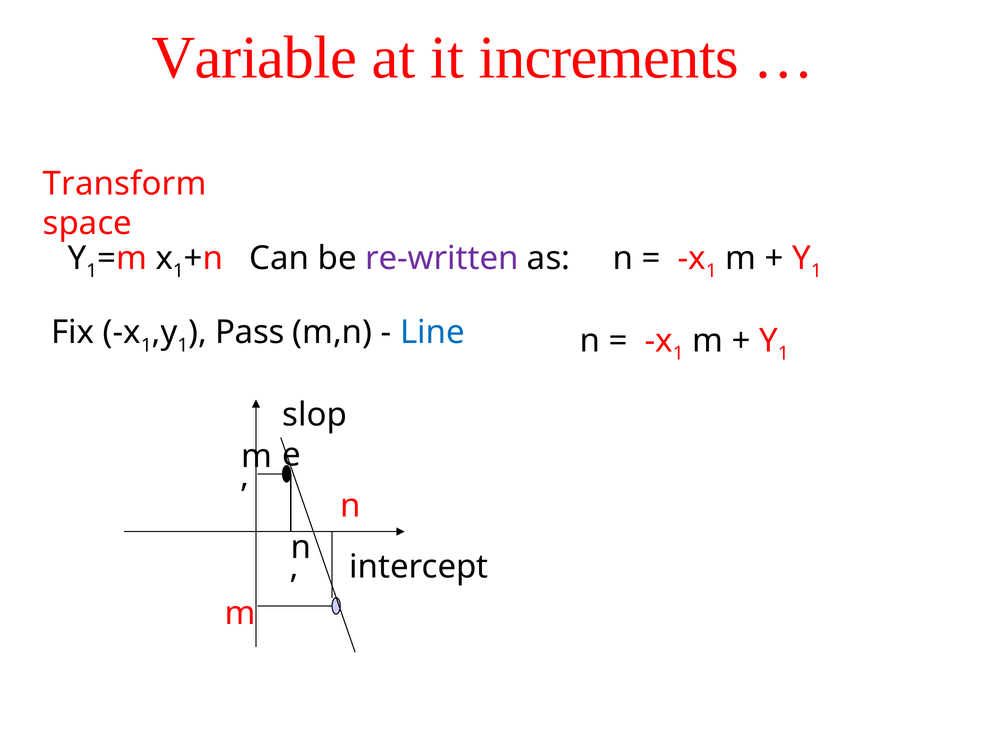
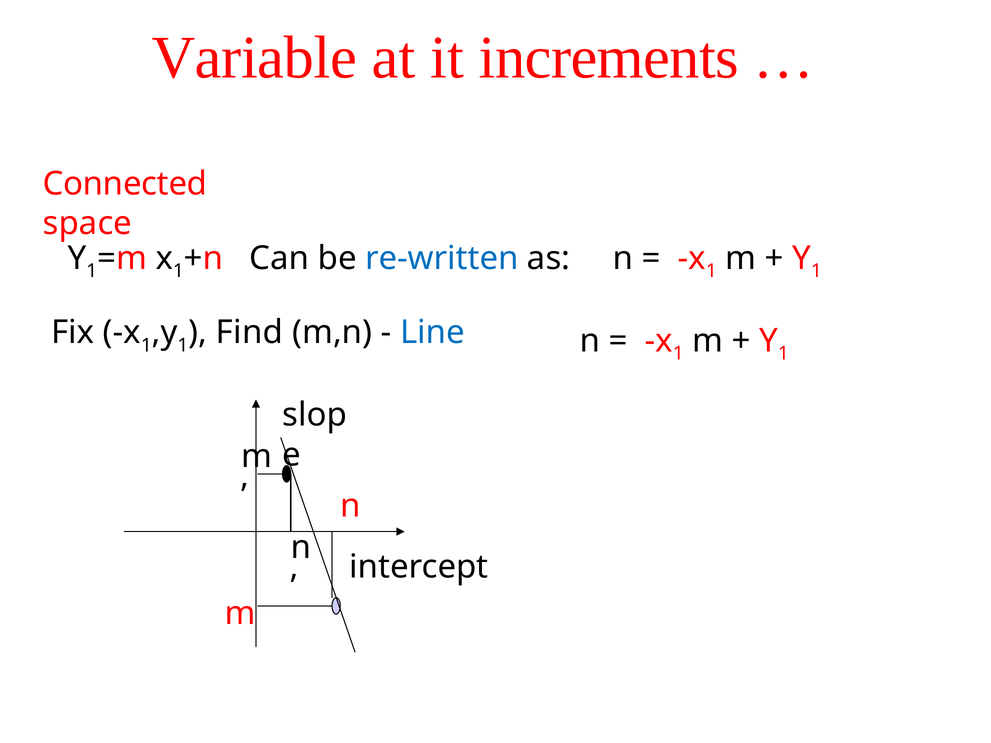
Transform: Transform -> Connected (125, 184)
re-written colour: purple -> blue (442, 258)
Pass: Pass -> Find (249, 333)
